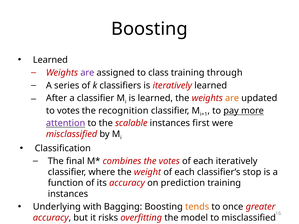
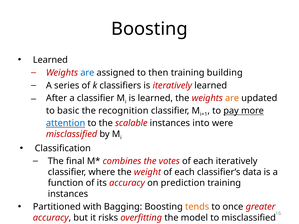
are colour: purple -> blue (87, 73)
class: class -> then (158, 73)
through: through -> building (225, 73)
to votes: votes -> basic (68, 111)
attention colour: purple -> blue (66, 123)
first: first -> into (201, 123)
classifier’s stop: stop -> data (252, 172)
Underlying: Underlying -> Partitioned (57, 207)
